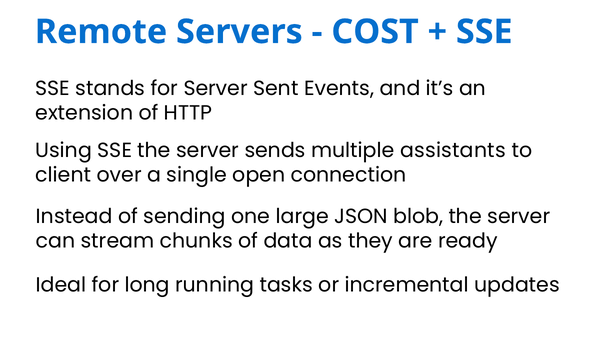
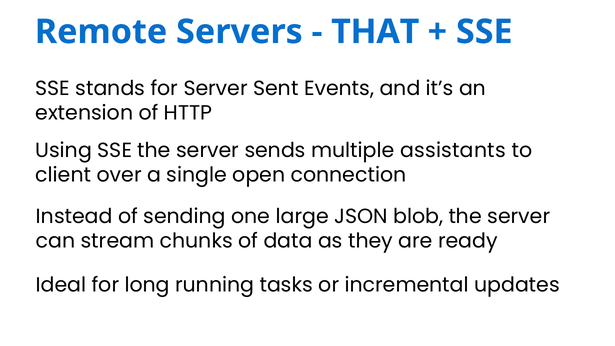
COST: COST -> THAT (375, 32)
